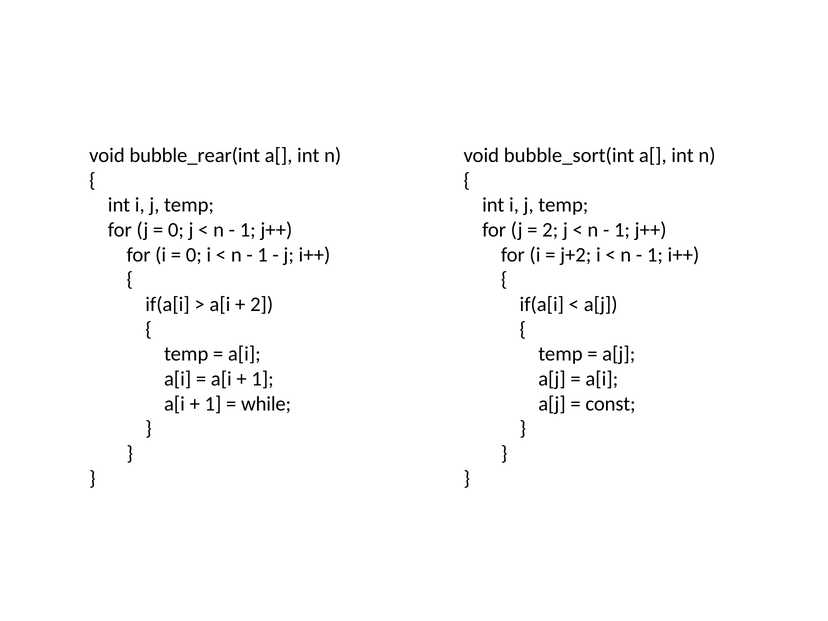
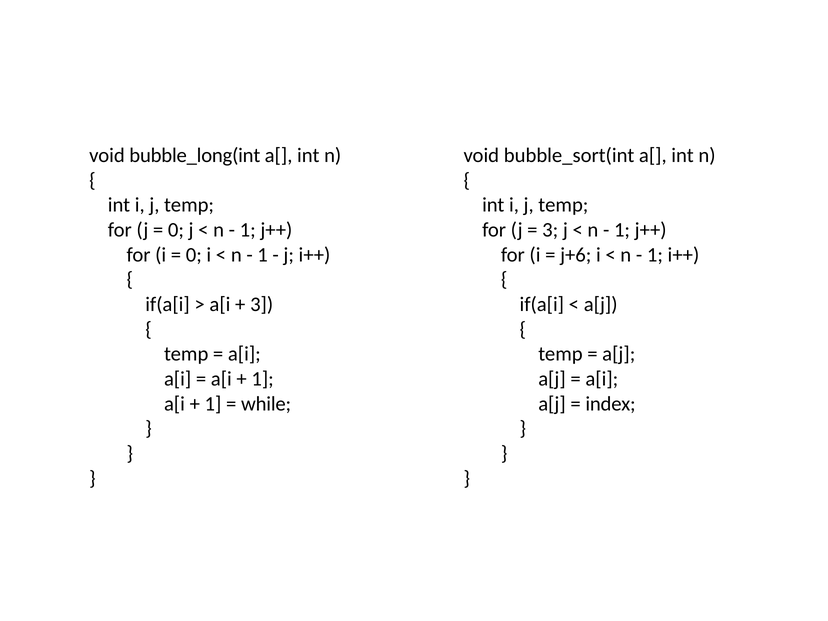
bubble_rear(int: bubble_rear(int -> bubble_long(int (195, 155)
2: 2 -> 3 (550, 230)
j+2: j+2 -> j+6 (576, 255)
2: 2 -> 3 (262, 304)
const: const -> index (611, 404)
